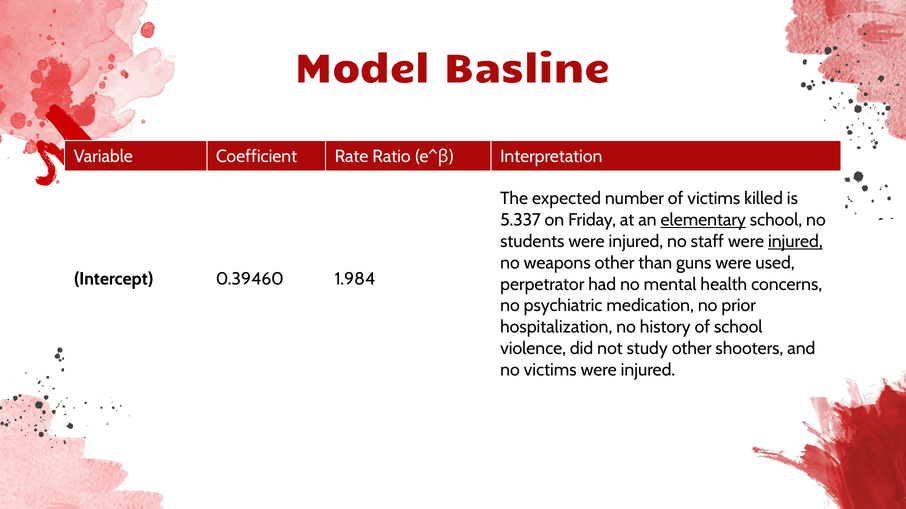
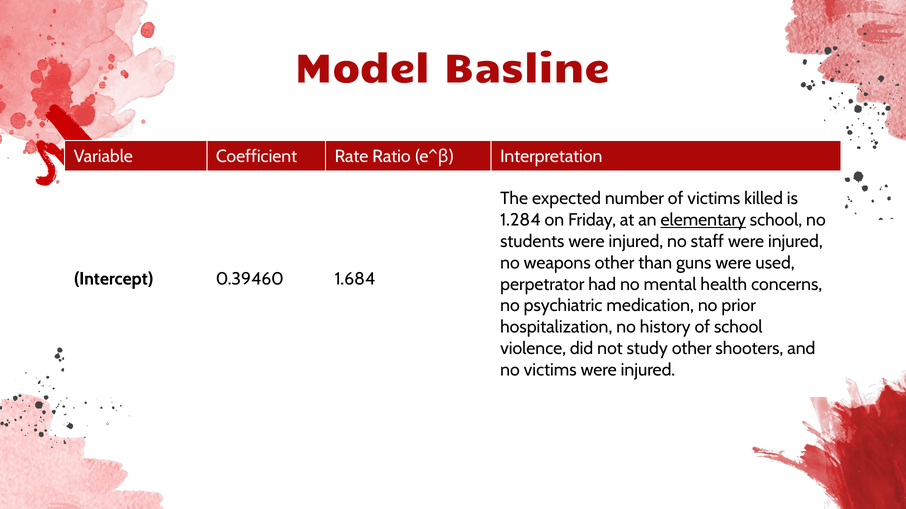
5.337: 5.337 -> 1.284 (520, 220)
injured underline: present -> none (795, 242)
1.984: 1.984 -> 1.684 (355, 279)
